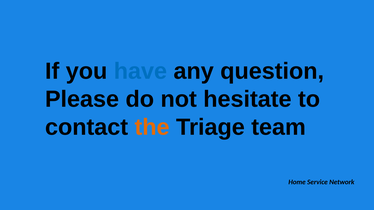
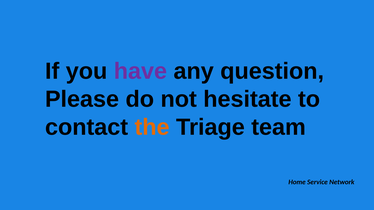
have colour: blue -> purple (140, 71)
